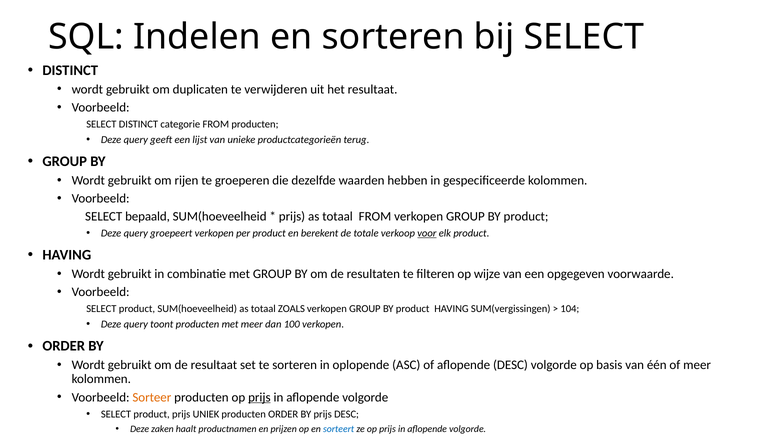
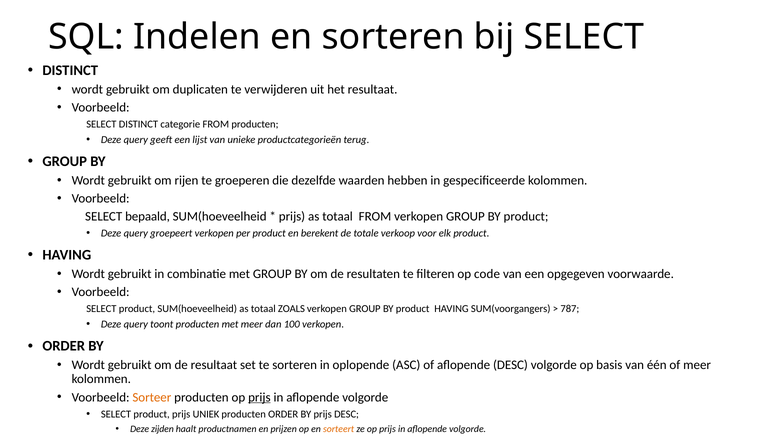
voor underline: present -> none (427, 233)
wijze: wijze -> code (487, 274)
SUM(vergissingen: SUM(vergissingen -> SUM(voorgangers (511, 309)
104: 104 -> 787 (570, 309)
zaken: zaken -> zijden (162, 429)
sorteert colour: blue -> orange (339, 429)
